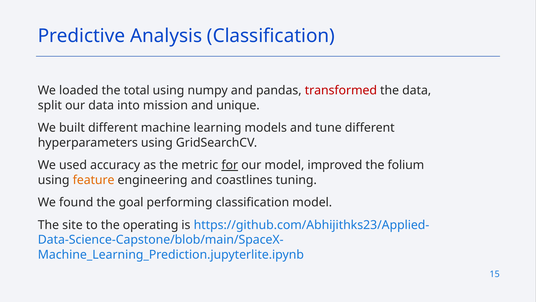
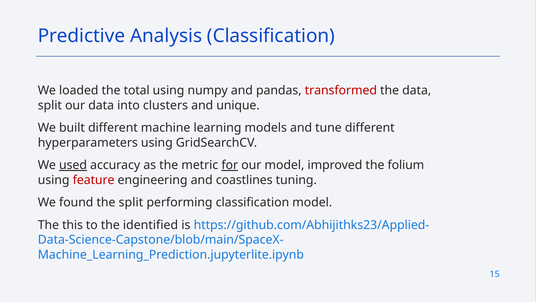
mission: mission -> clusters (165, 105)
used underline: none -> present (73, 165)
feature colour: orange -> red (94, 180)
the goal: goal -> split (131, 202)
site: site -> this (73, 225)
operating: operating -> identified (151, 225)
